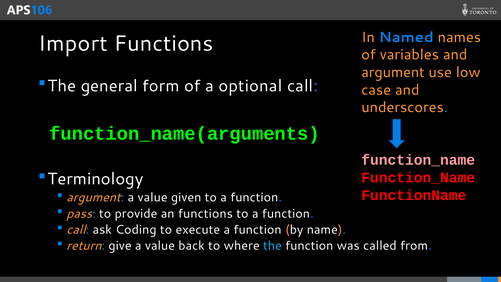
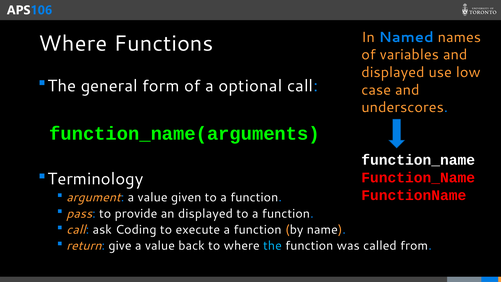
Import: Import -> Where (73, 43)
argument: argument -> displayed (393, 72)
function_name colour: pink -> white (418, 160)
an functions: functions -> displayed (205, 213)
